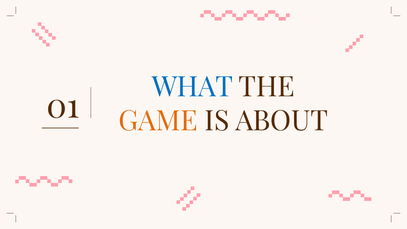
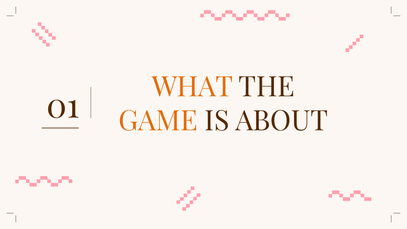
WHAT colour: blue -> orange (192, 87)
